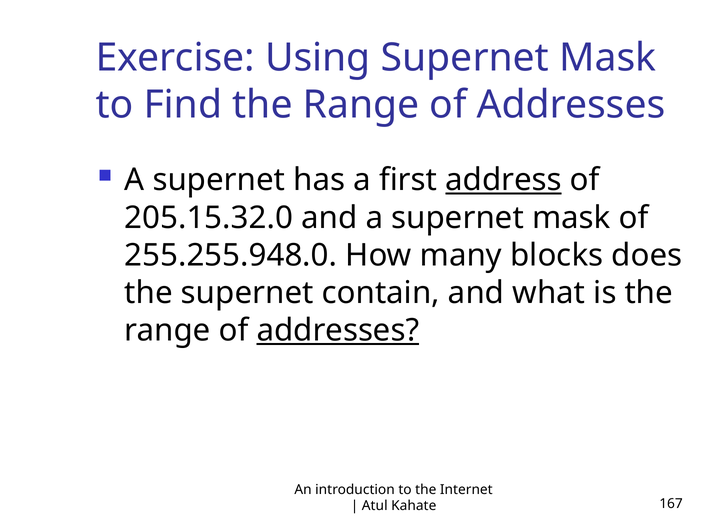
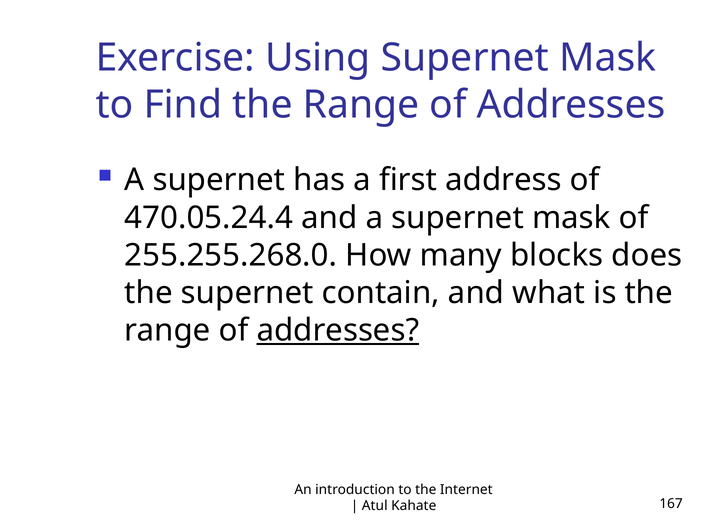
address underline: present -> none (504, 180)
205.15.32.0: 205.15.32.0 -> 470.05.24.4 (209, 218)
255.255.948.0: 255.255.948.0 -> 255.255.268.0 (231, 255)
